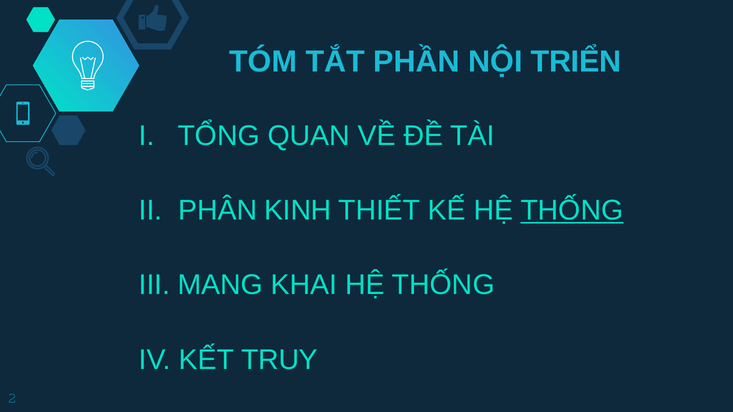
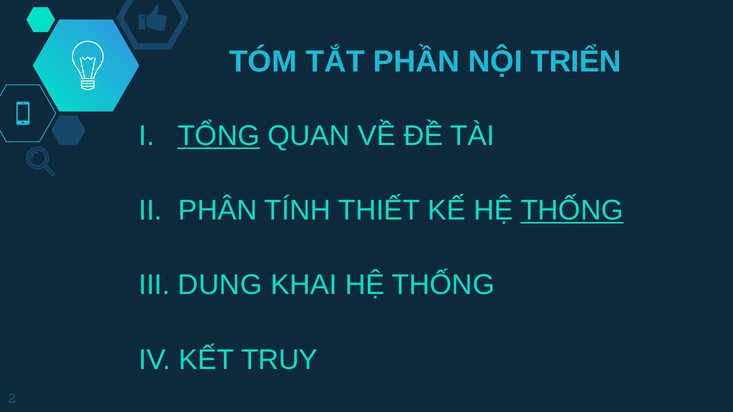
TỔNG underline: none -> present (219, 136)
KINH: KINH -> TÍNH (298, 211)
MANG: MANG -> DUNG (220, 285)
